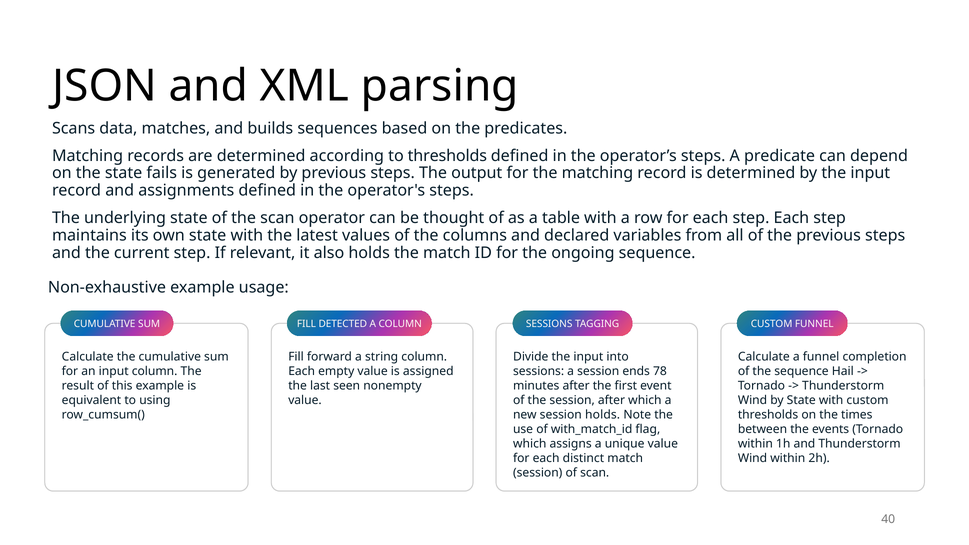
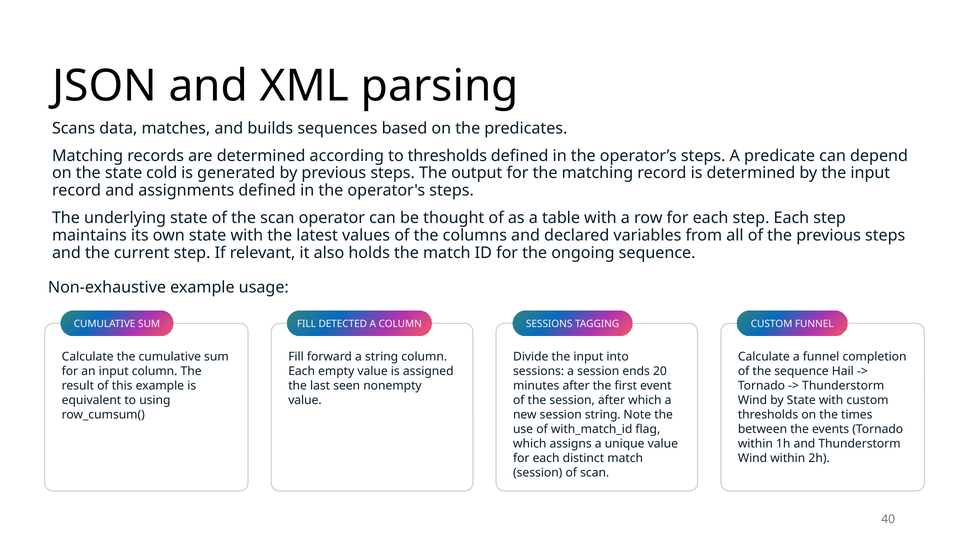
fails: fails -> cold (162, 173)
78: 78 -> 20 (660, 371)
session holds: holds -> string (603, 415)
